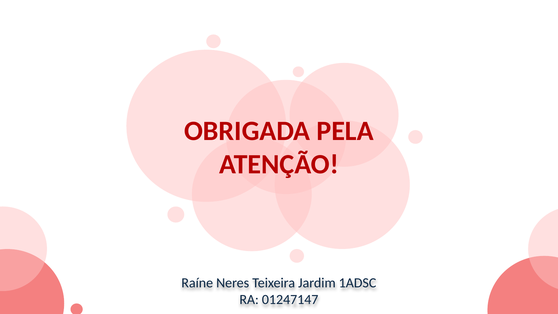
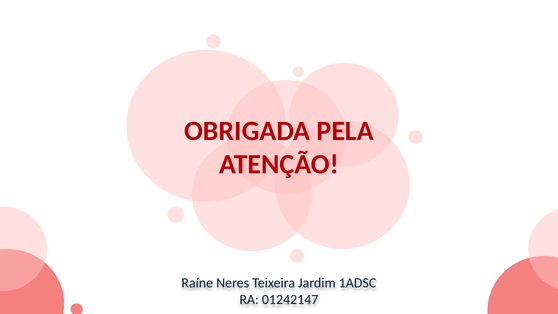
01247147: 01247147 -> 01242147 (290, 299)
